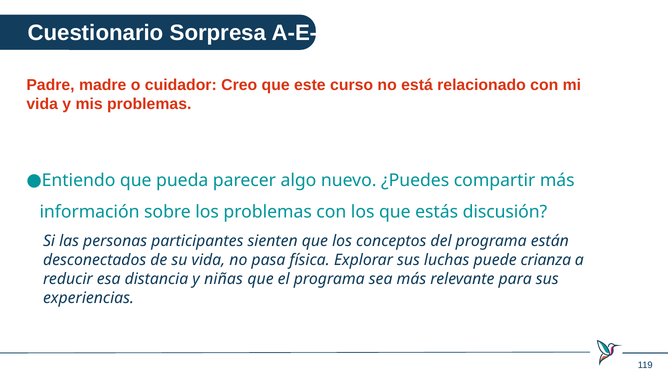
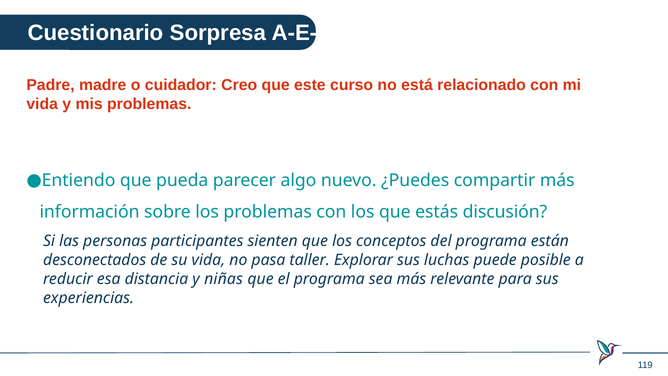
física: física -> taller (310, 260)
crianza: crianza -> posible (546, 260)
